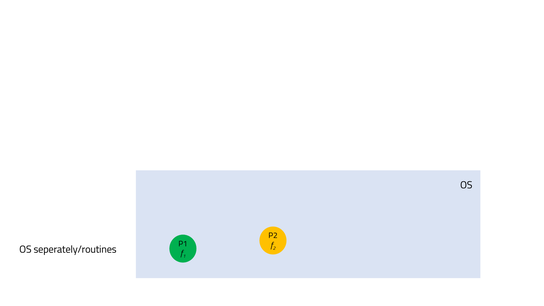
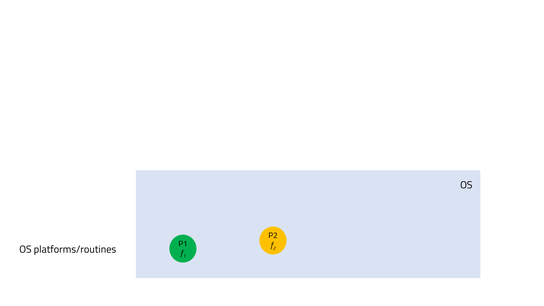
seperately/routines: seperately/routines -> platforms/routines (75, 249)
